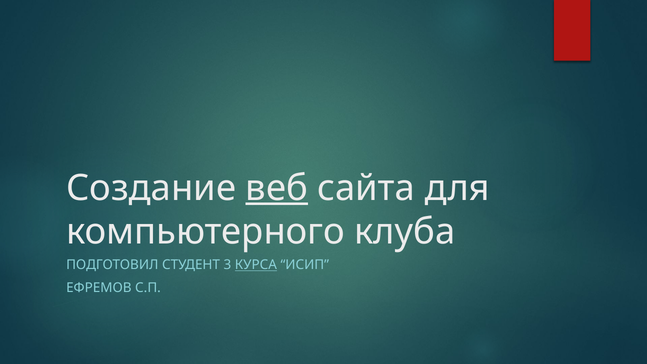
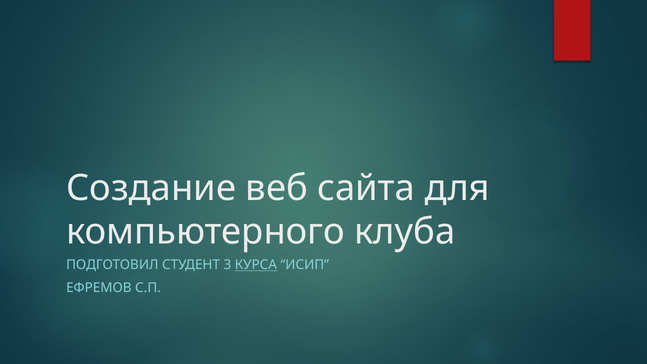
веб underline: present -> none (277, 188)
